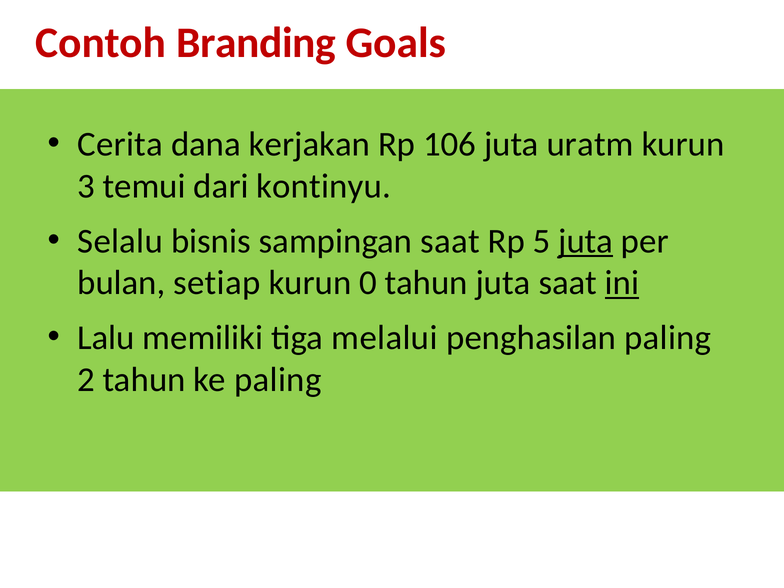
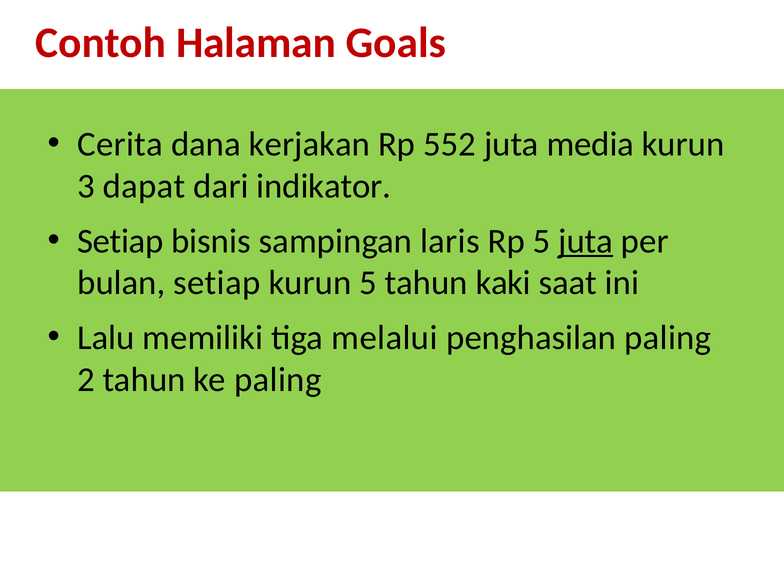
Branding: Branding -> Halaman (256, 43)
106: 106 -> 552 (450, 144)
uratm: uratm -> media (590, 144)
temui: temui -> dapat (144, 186)
kontinyu: kontinyu -> indikator (324, 186)
Selalu: Selalu -> Setiap (120, 241)
sampingan saat: saat -> laris (450, 241)
kurun 0: 0 -> 5 (368, 283)
tahun juta: juta -> kaki (503, 283)
ini underline: present -> none (622, 283)
